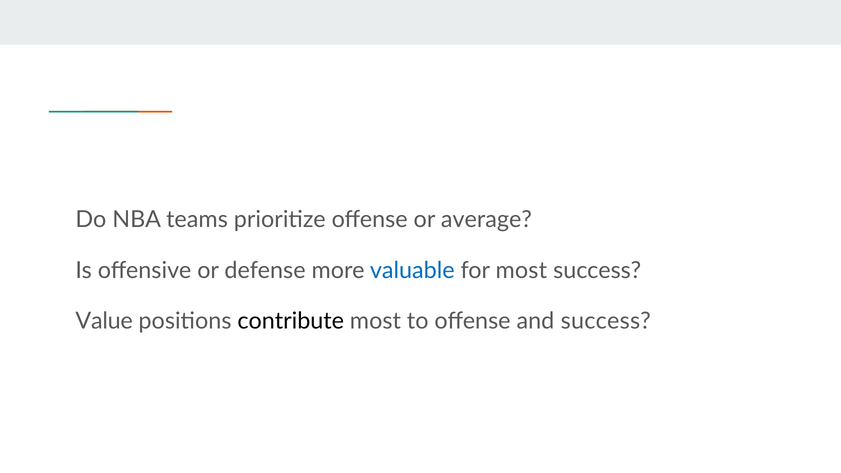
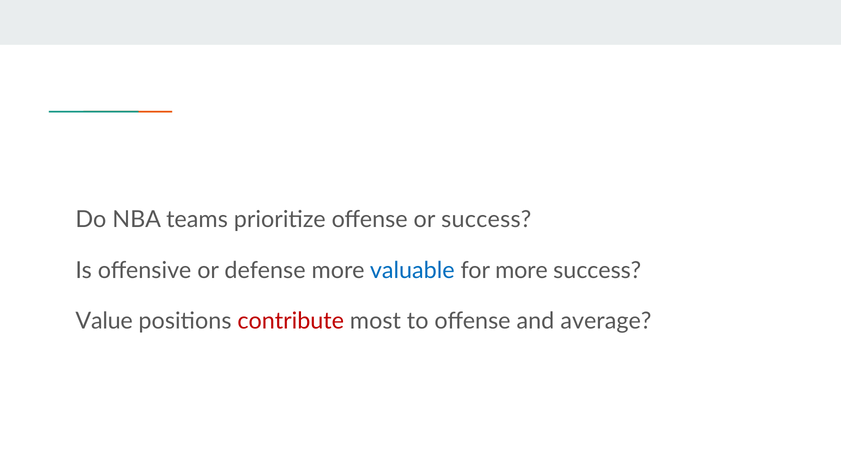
or average: average -> success (486, 219)
for most: most -> more (521, 270)
contribute colour: black -> red (291, 321)
and success: success -> average (606, 321)
